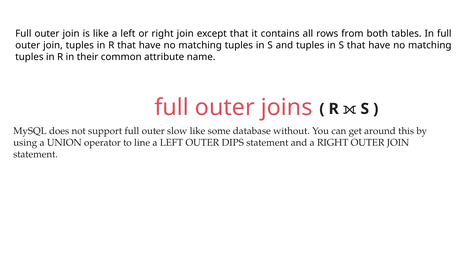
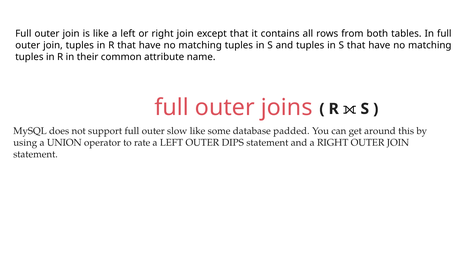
without: without -> padded (291, 131)
line: line -> rate (142, 143)
